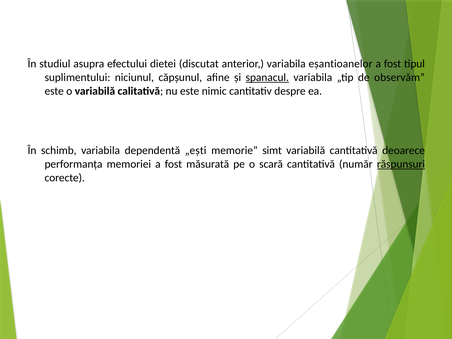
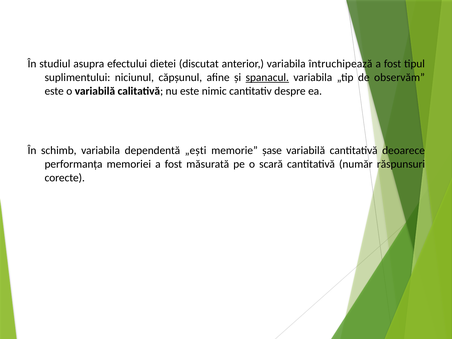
eșantioanelor: eșantioanelor -> întruchipează (341, 64)
simt: simt -> șase (272, 151)
răspunsuri underline: present -> none (401, 164)
